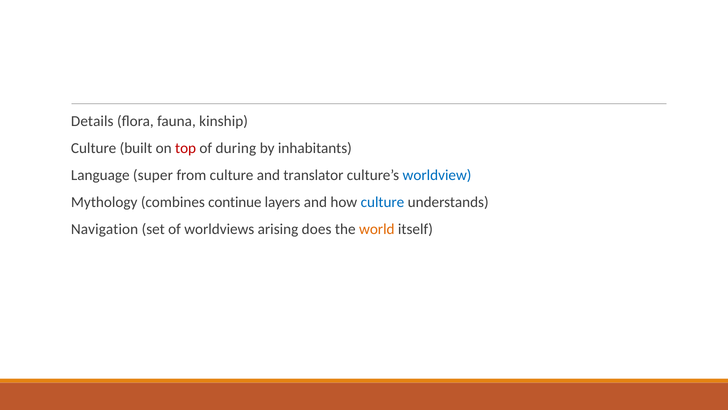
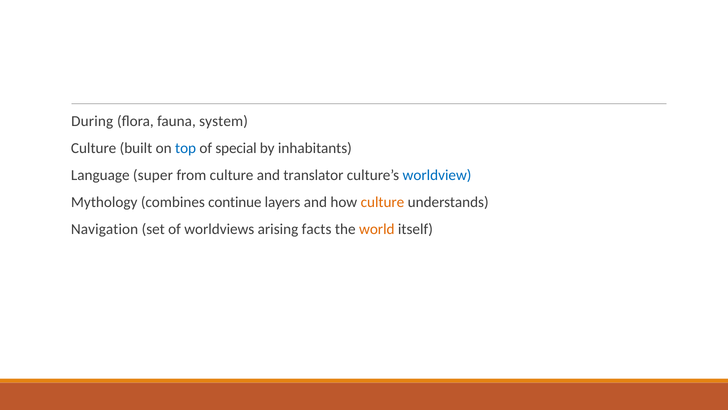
Details: Details -> During (92, 121)
kinship: kinship -> system (224, 121)
top colour: red -> blue (186, 148)
during: during -> special (236, 148)
culture colour: blue -> orange (382, 202)
does: does -> facts (317, 229)
